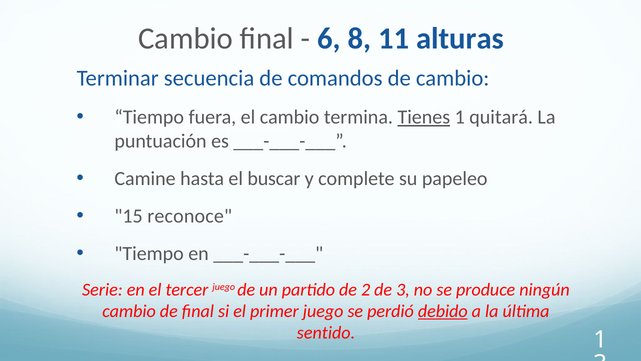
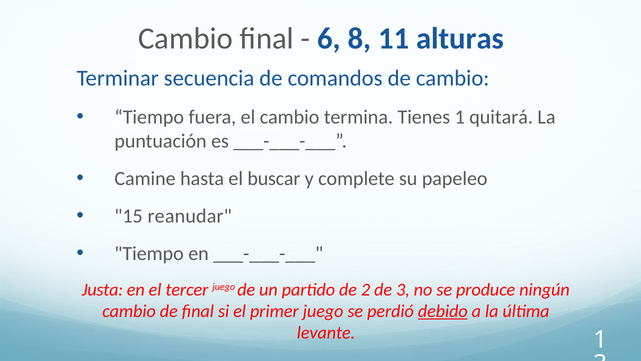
Tienes underline: present -> none (424, 117)
reconoce: reconoce -> reanudar (190, 216)
Serie: Serie -> Justa (102, 289)
sentido: sentido -> levante (326, 333)
